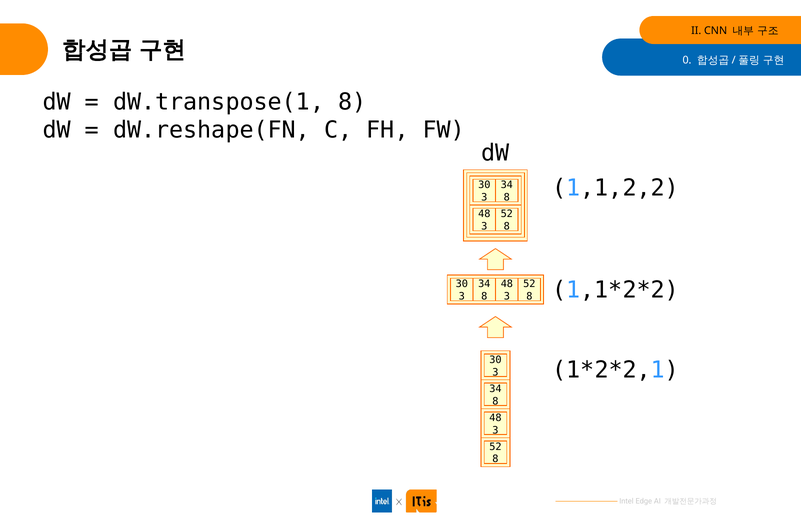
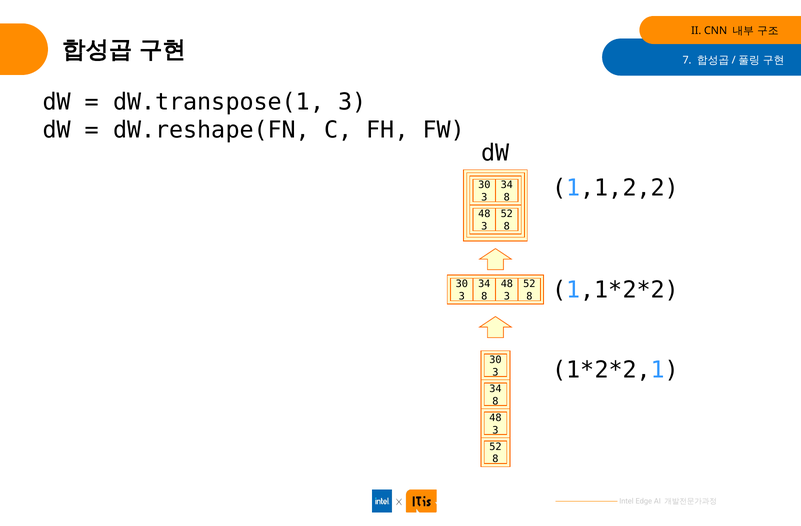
0: 0 -> 7 (687, 60)
dW.transpose(1 8: 8 -> 3 (352, 102)
